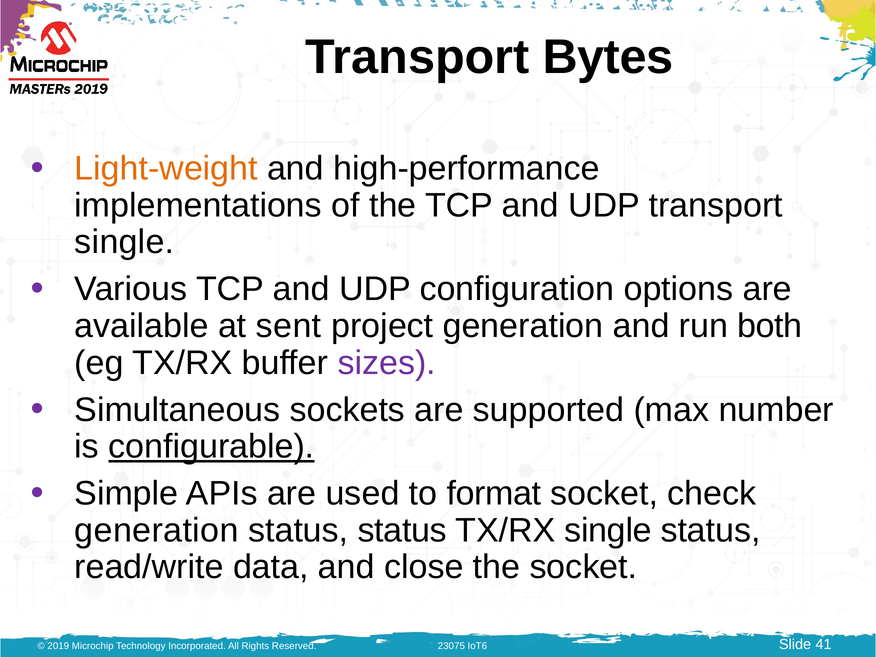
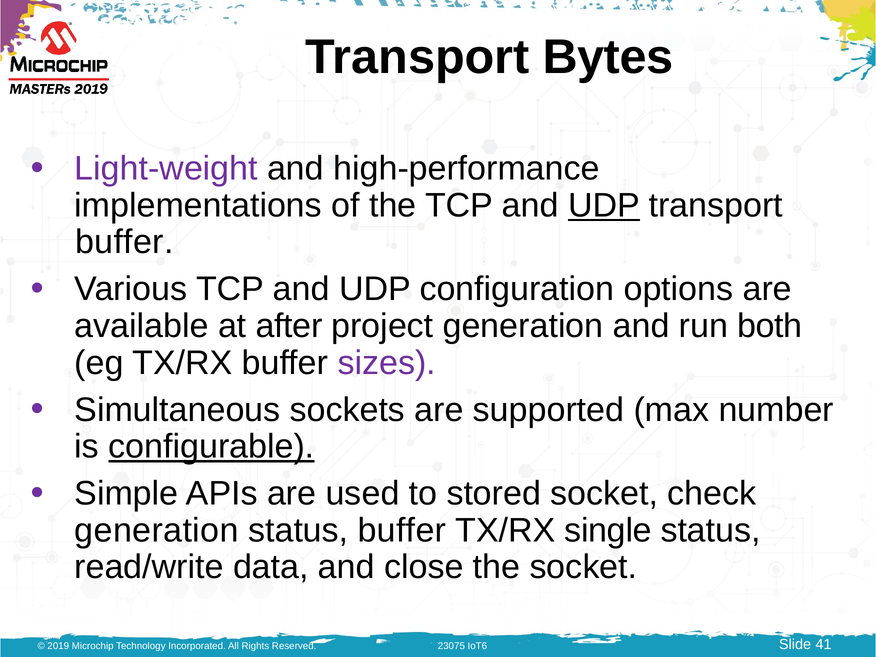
Light-weight colour: orange -> purple (166, 169)
UDP underline: none -> present (604, 205)
single: single -> buffer (124, 242)
sent: sent -> after (289, 326)
format: format -> stored (494, 494)
status status: status -> buffer (402, 530)
